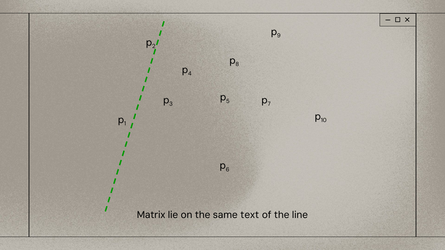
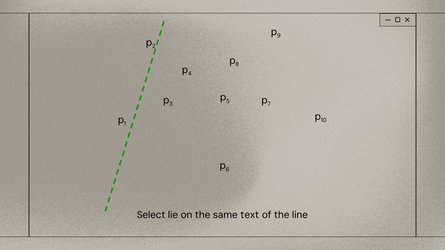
Matrix: Matrix -> Select (151, 215)
